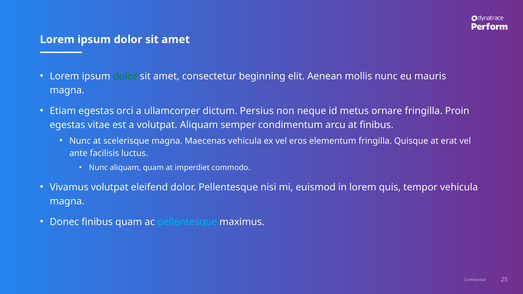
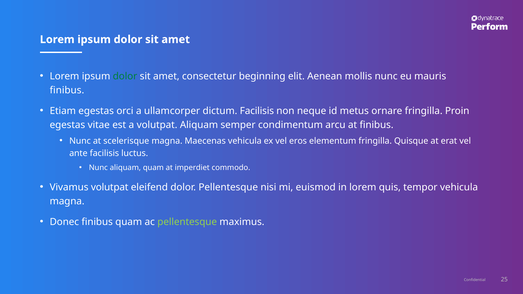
magna: magna -> finibus (67, 90)
dictum Persius: Persius -> Facilisis (257, 111)
pellentesque colour: light blue -> light green (187, 222)
